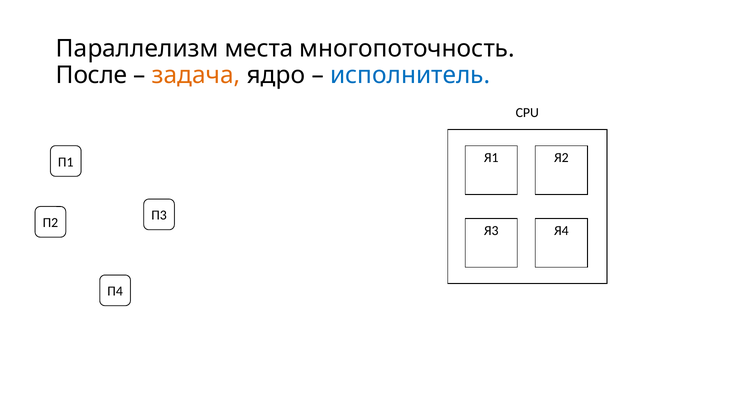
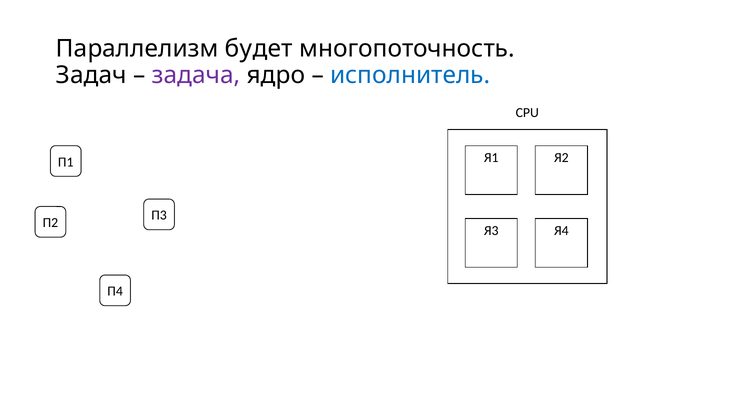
места: места -> будет (259, 48)
После: После -> Задач (91, 75)
задача colour: orange -> purple (196, 75)
